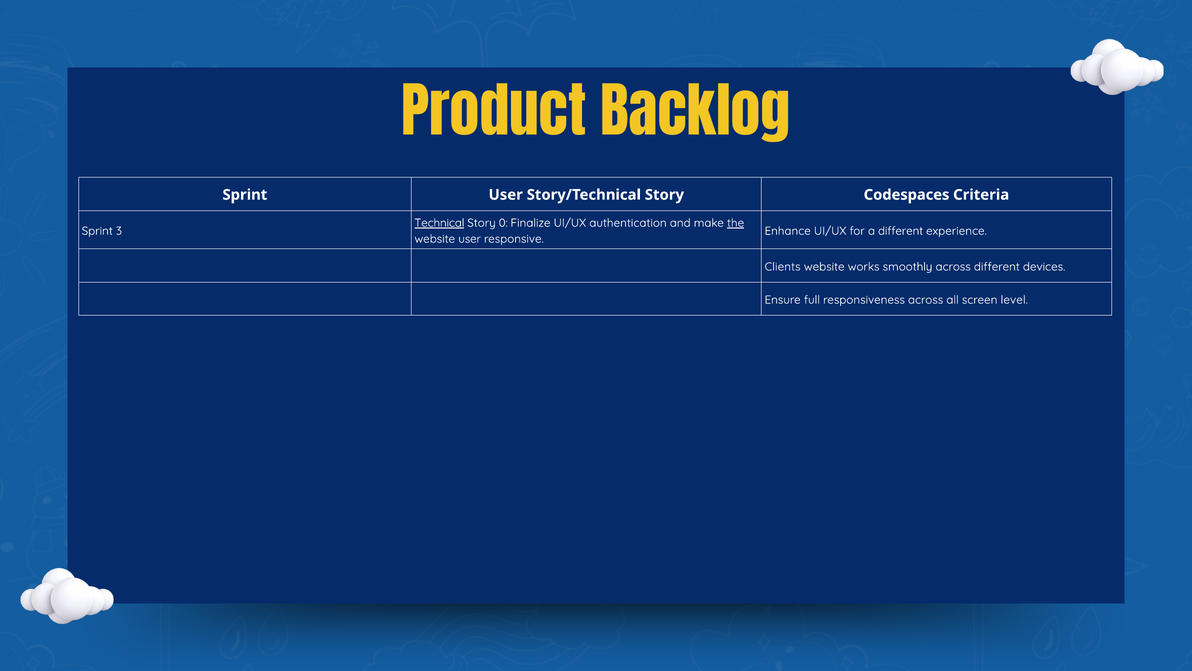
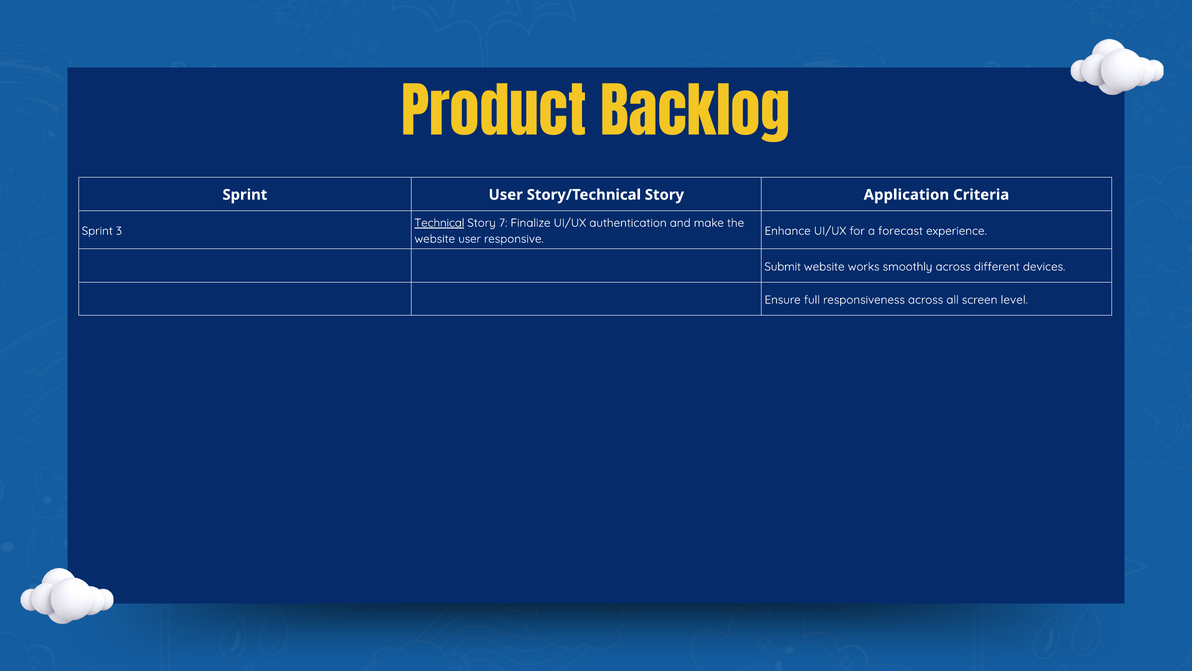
Codespaces: Codespaces -> Application (906, 195)
0: 0 -> 7 (503, 223)
the underline: present -> none (736, 223)
a different: different -> forecast (900, 231)
Clients: Clients -> Submit (783, 267)
